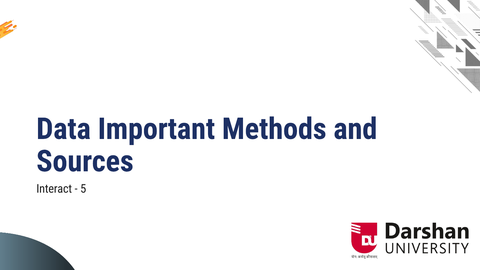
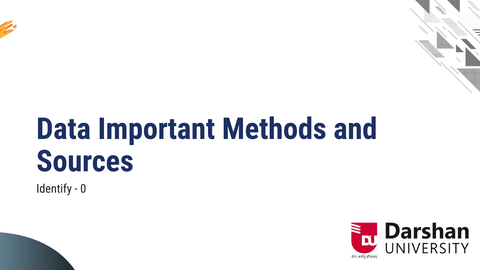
Interact: Interact -> Identify (54, 189)
5: 5 -> 0 (83, 189)
